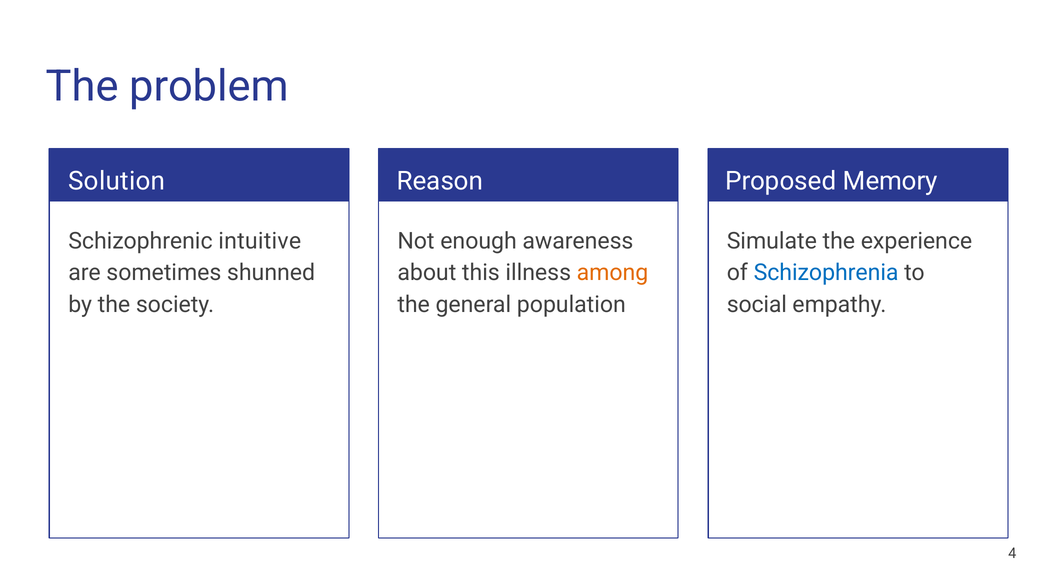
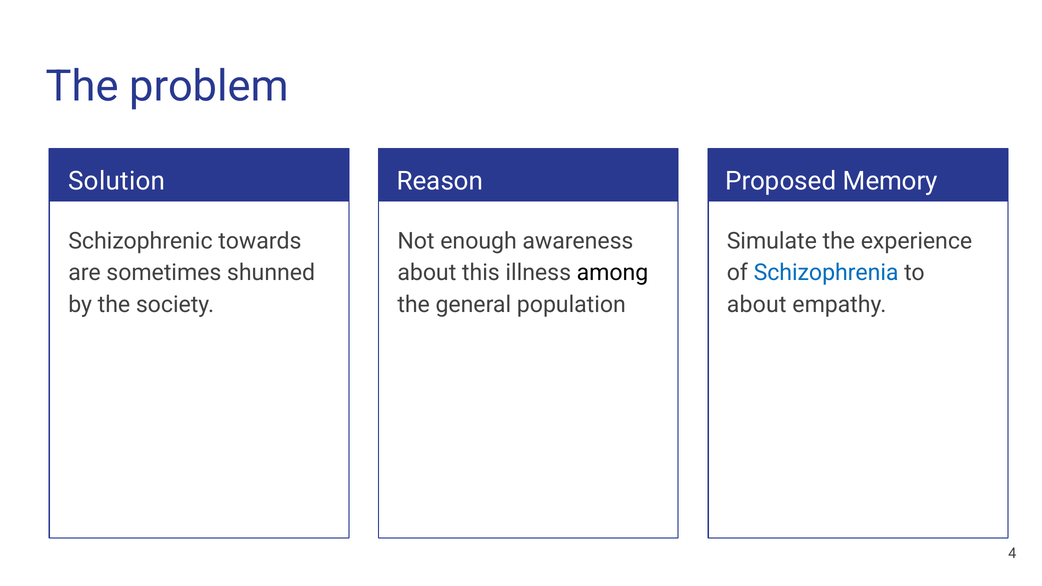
intuitive: intuitive -> towards (260, 241)
among colour: orange -> black (612, 273)
social: social -> about (757, 305)
